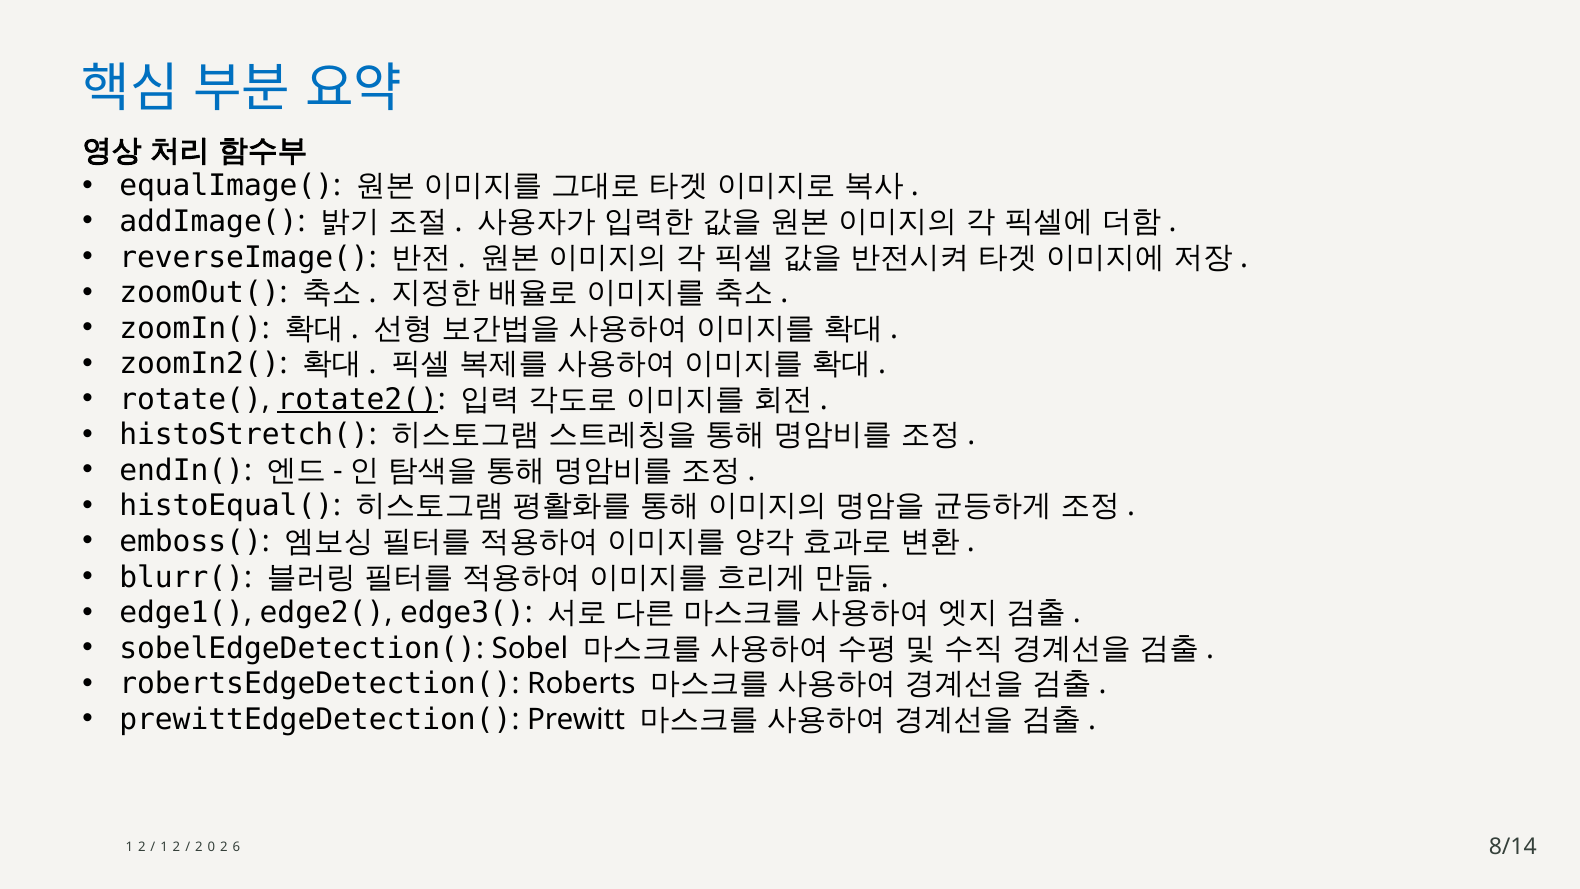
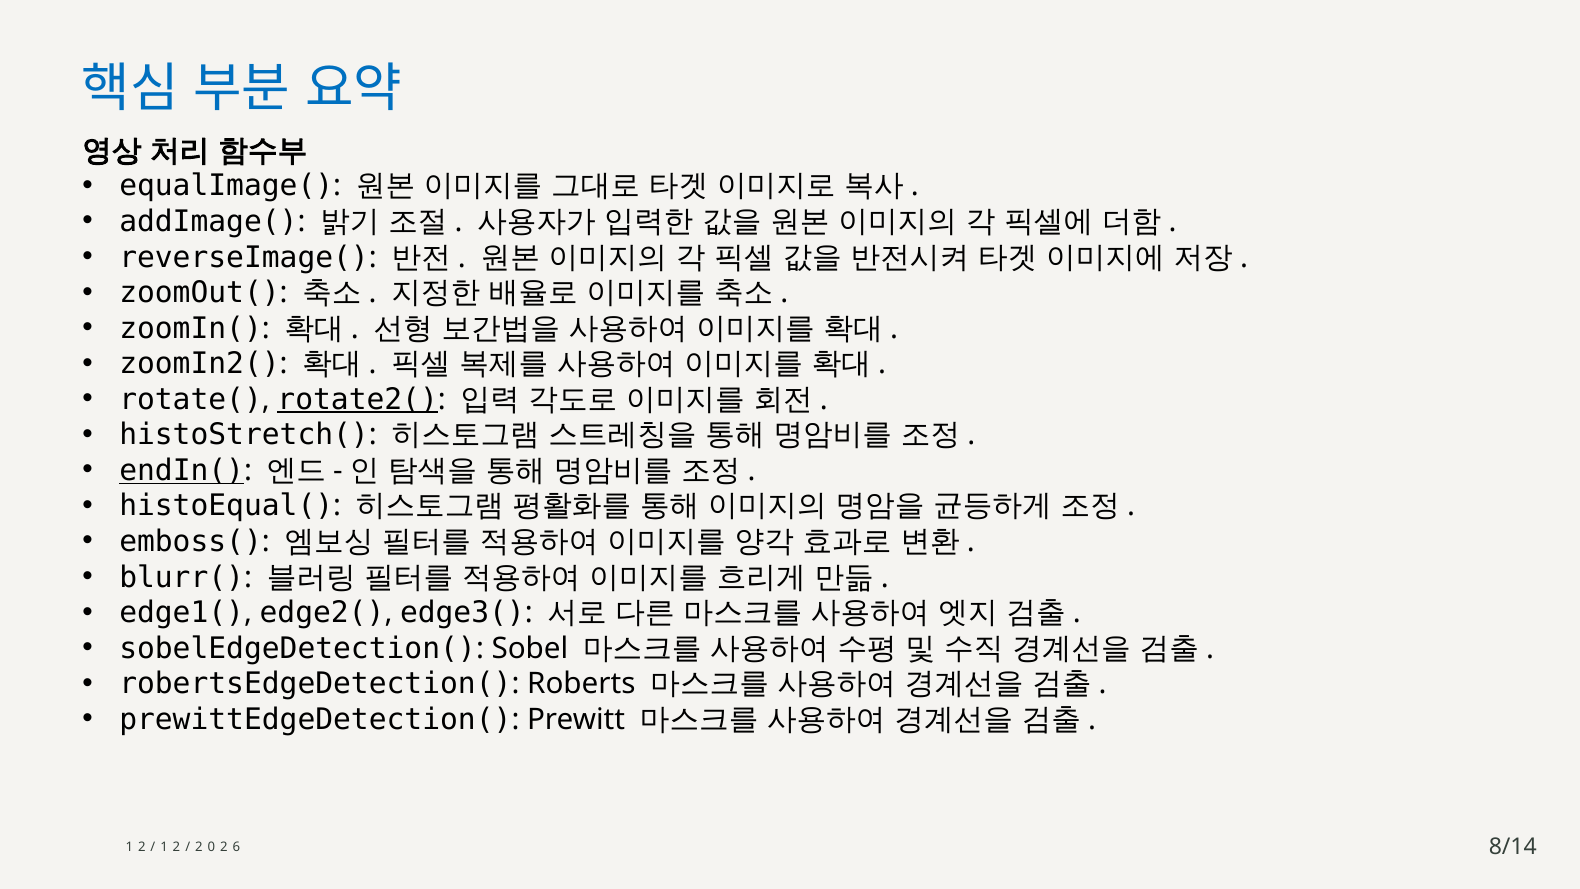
endIn( underline: none -> present (182, 471)
